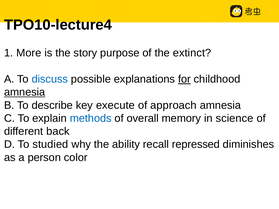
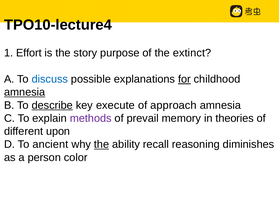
More: More -> Effort (29, 53)
describe underline: none -> present (52, 105)
methods colour: blue -> purple (91, 118)
overall: overall -> prevail (143, 118)
science: science -> theories (235, 118)
back: back -> upon (58, 132)
studied: studied -> ancient (50, 145)
the underline: none -> present (102, 145)
repressed: repressed -> reasoning (196, 145)
